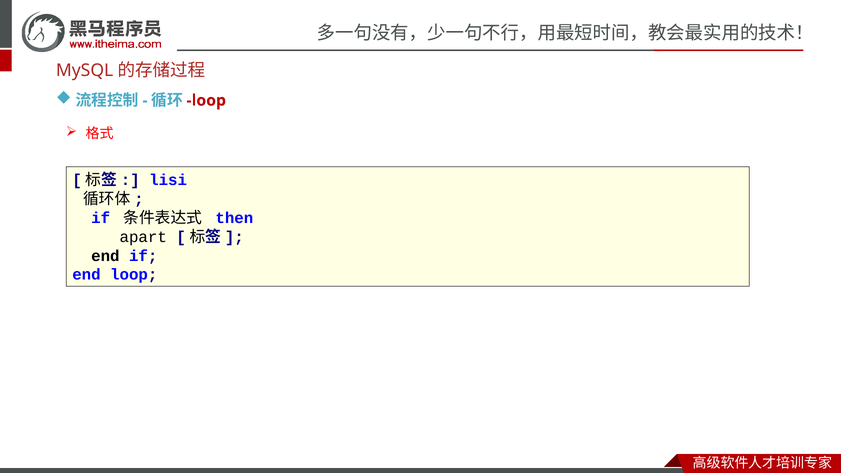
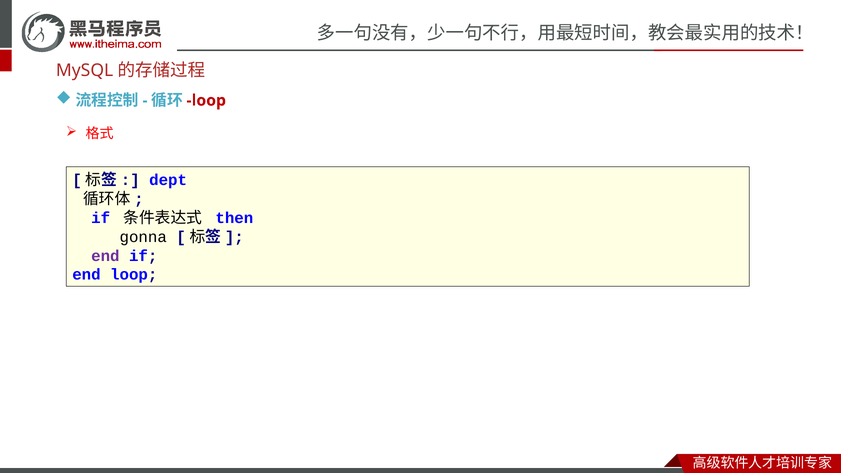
lisi: lisi -> dept (168, 180)
apart: apart -> gonna (143, 237)
end colour: black -> purple (105, 256)
